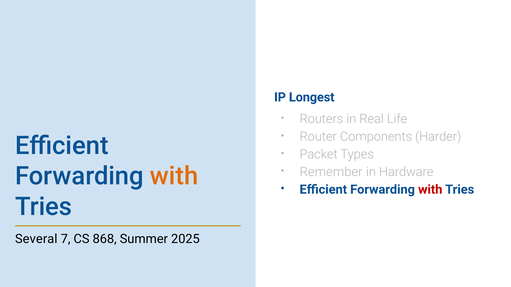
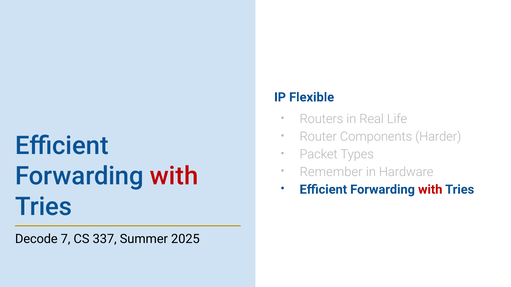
Longest: Longest -> Flexible (312, 97)
with colour: orange -> red (174, 177)
Several: Several -> Decode (36, 239)
868: 868 -> 337 (105, 239)
